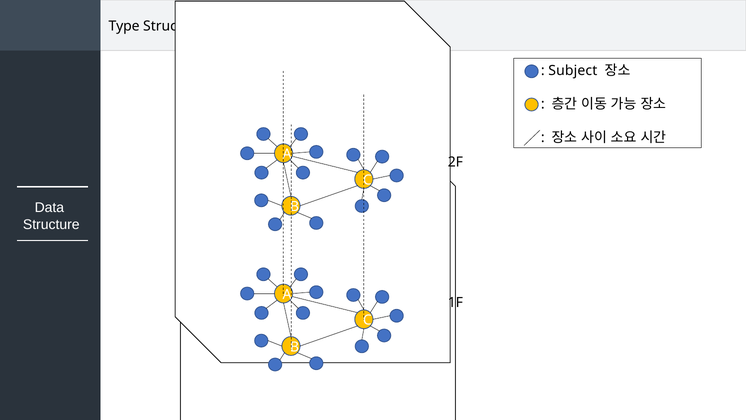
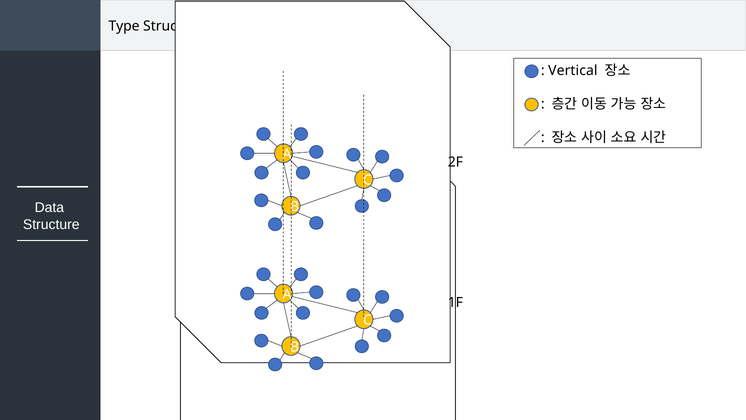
Subject: Subject -> Vertical (573, 70)
